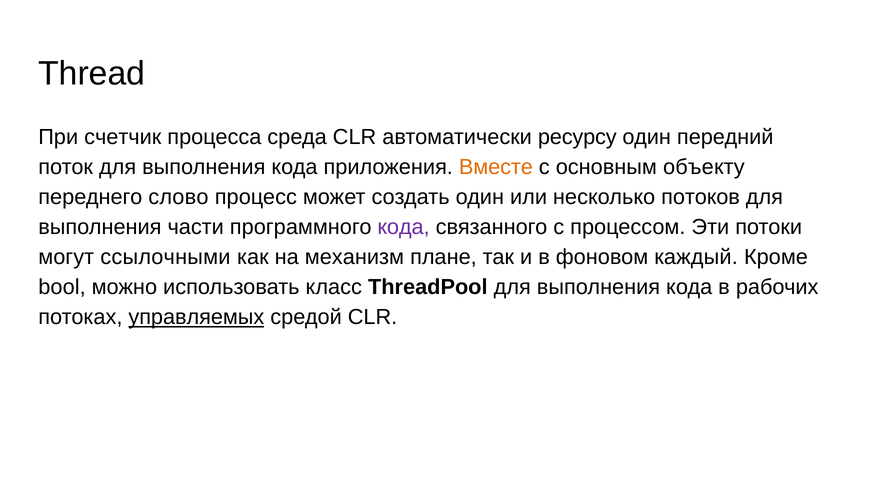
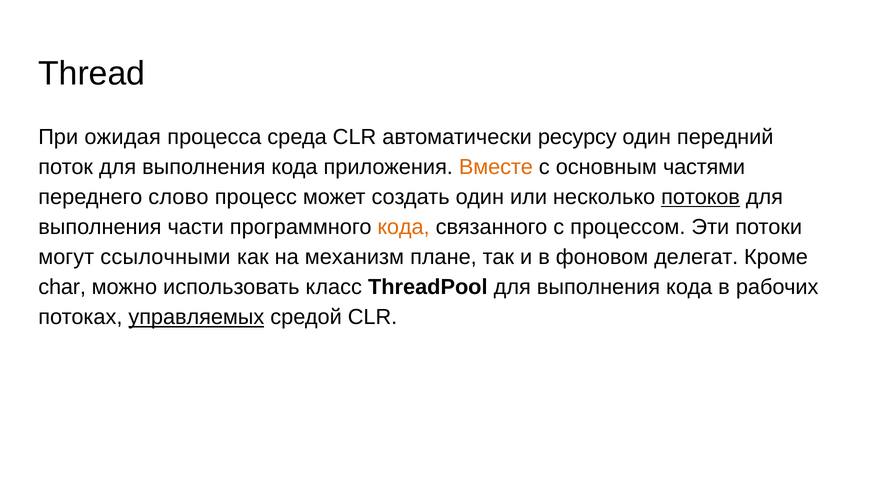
счетчик: счетчик -> ожидая (123, 137)
объекту: объекту -> частями (704, 167)
потоков underline: none -> present (701, 197)
кода colour: purple -> orange (404, 227)
каждый: каждый -> делегат (696, 257)
bool: bool -> char (62, 287)
